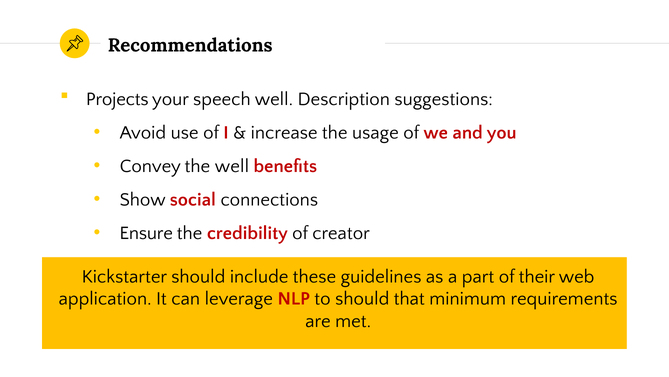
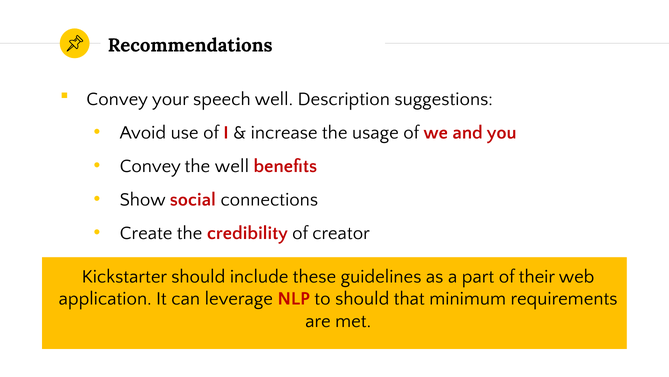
Projects: Projects -> Convey (117, 99)
Ensure: Ensure -> Create (146, 233)
